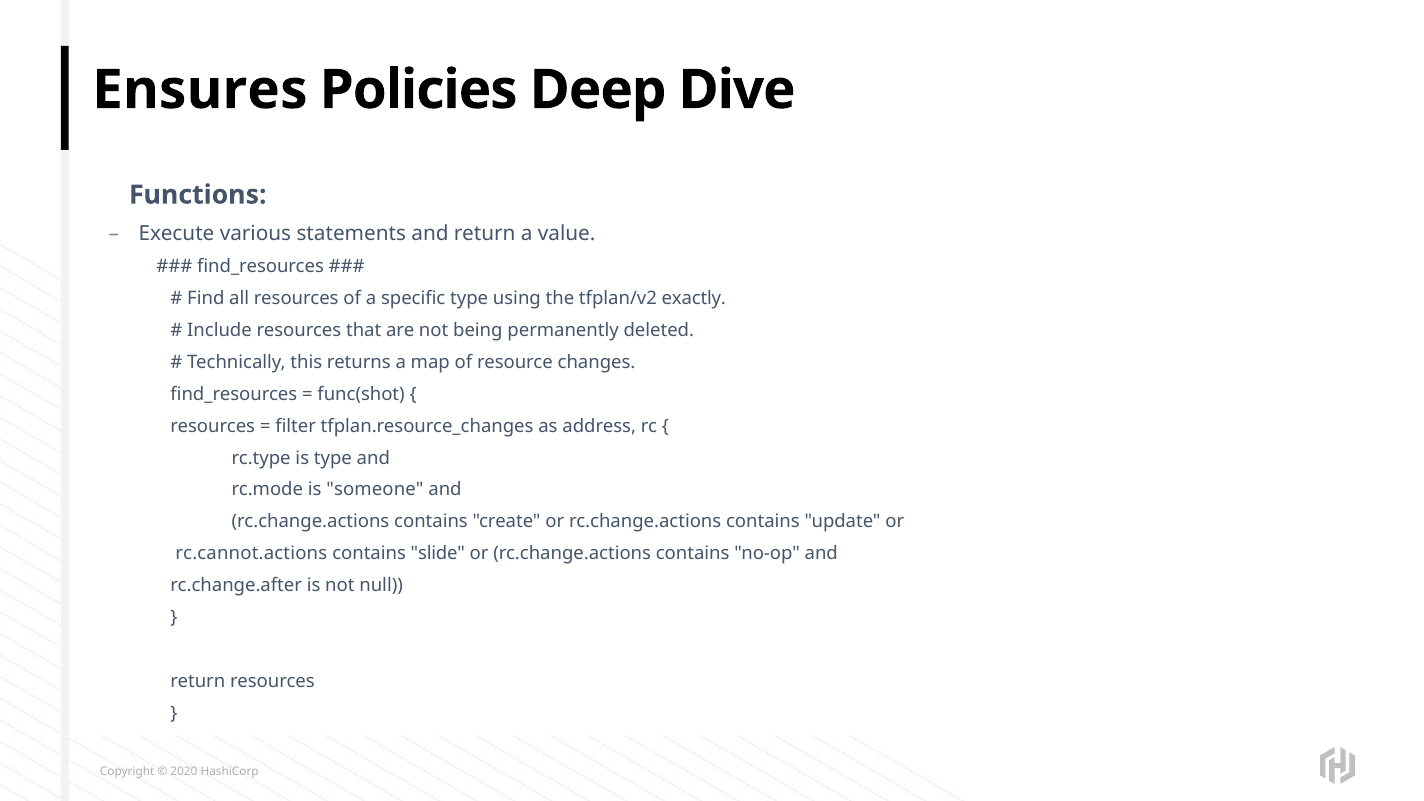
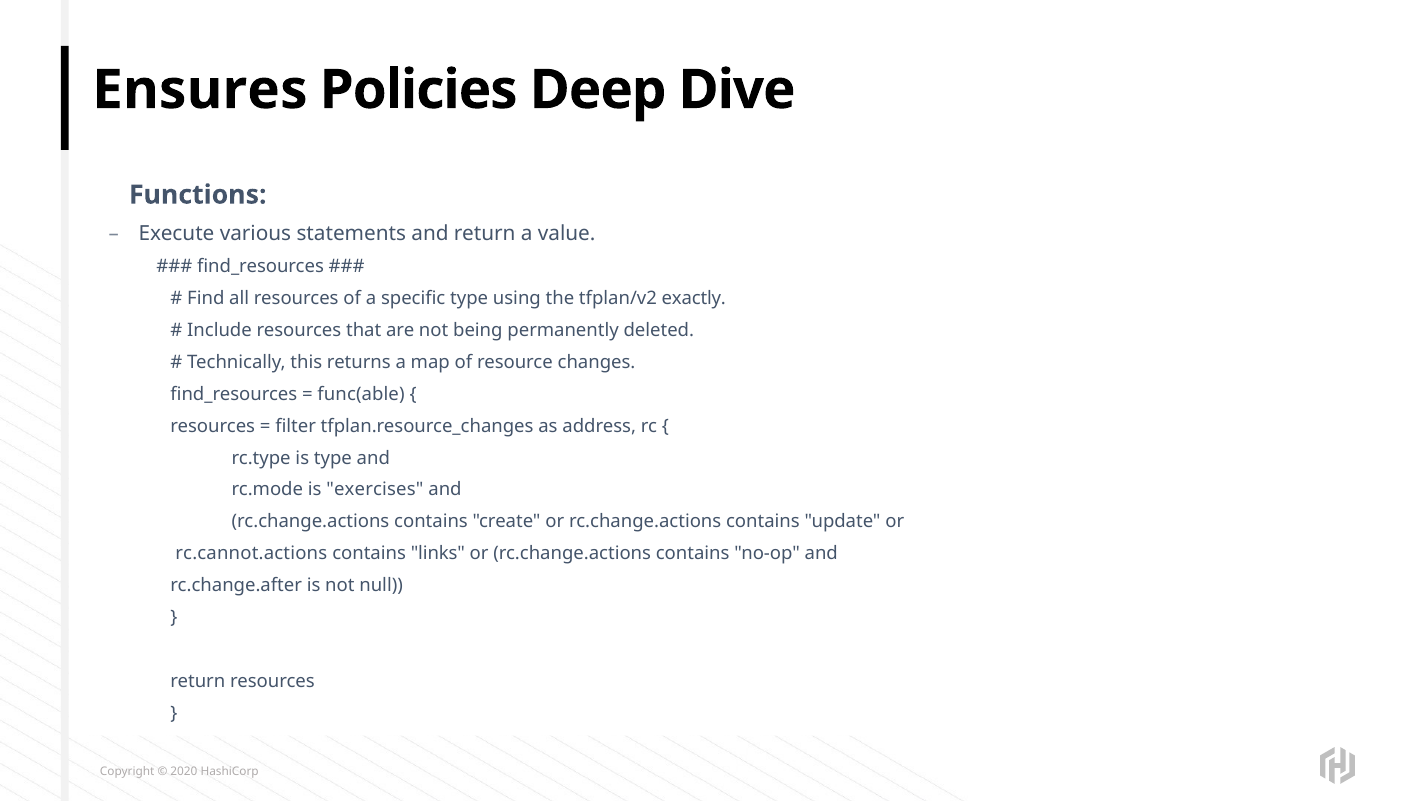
func(shot: func(shot -> func(able (361, 394)
someone: someone -> exercises (375, 490)
slide: slide -> links (438, 554)
